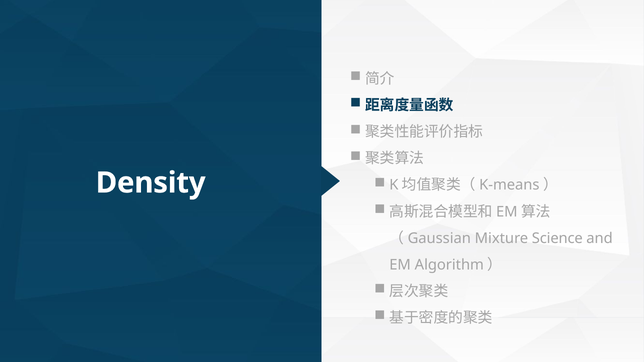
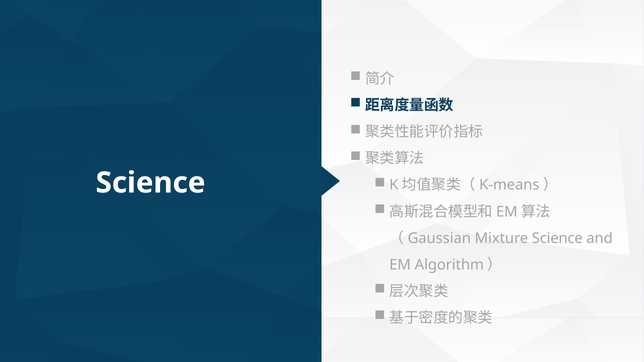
Density: Density -> Science (151, 183)
